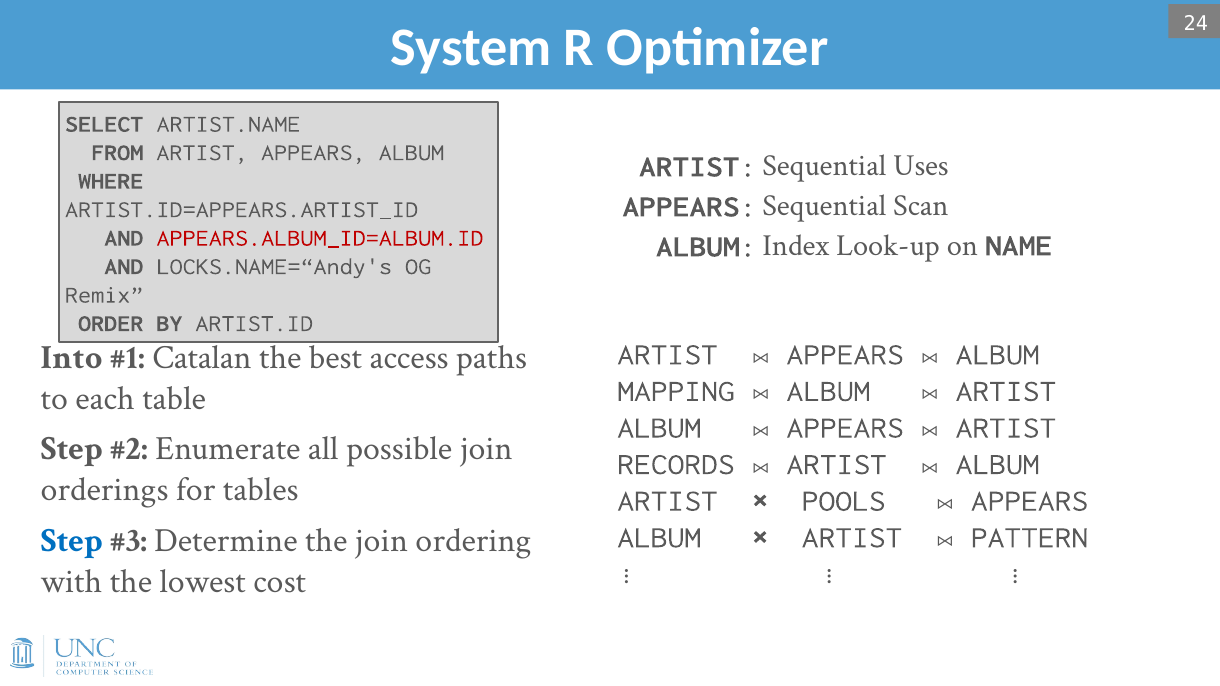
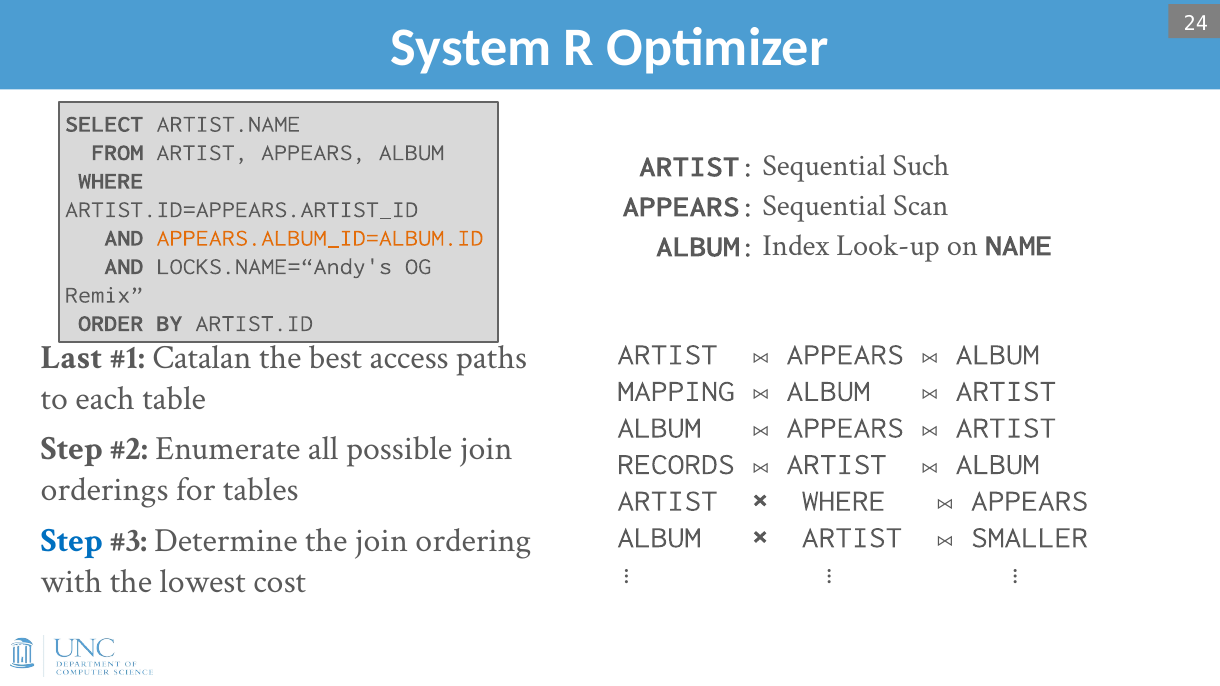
Uses: Uses -> Such (921, 165)
APPEARS.ALBUM_ID=ALBUM.ID colour: red -> orange (320, 238)
Into: Into -> Last (72, 357)
POOLS: POOLS -> WHERE (844, 501)
PATTERN: PATTERN -> SMALLER (1030, 537)
